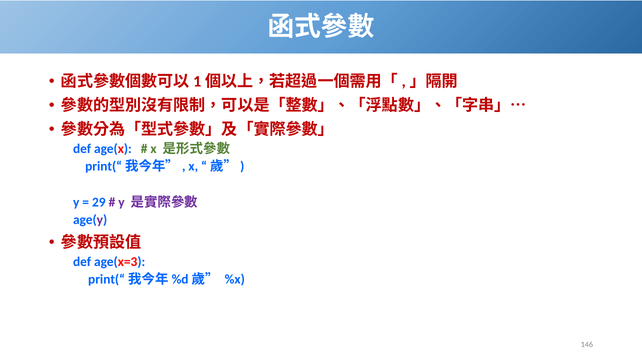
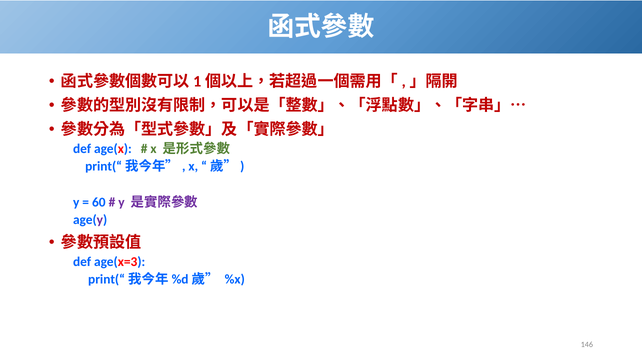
29: 29 -> 60 (99, 202)
